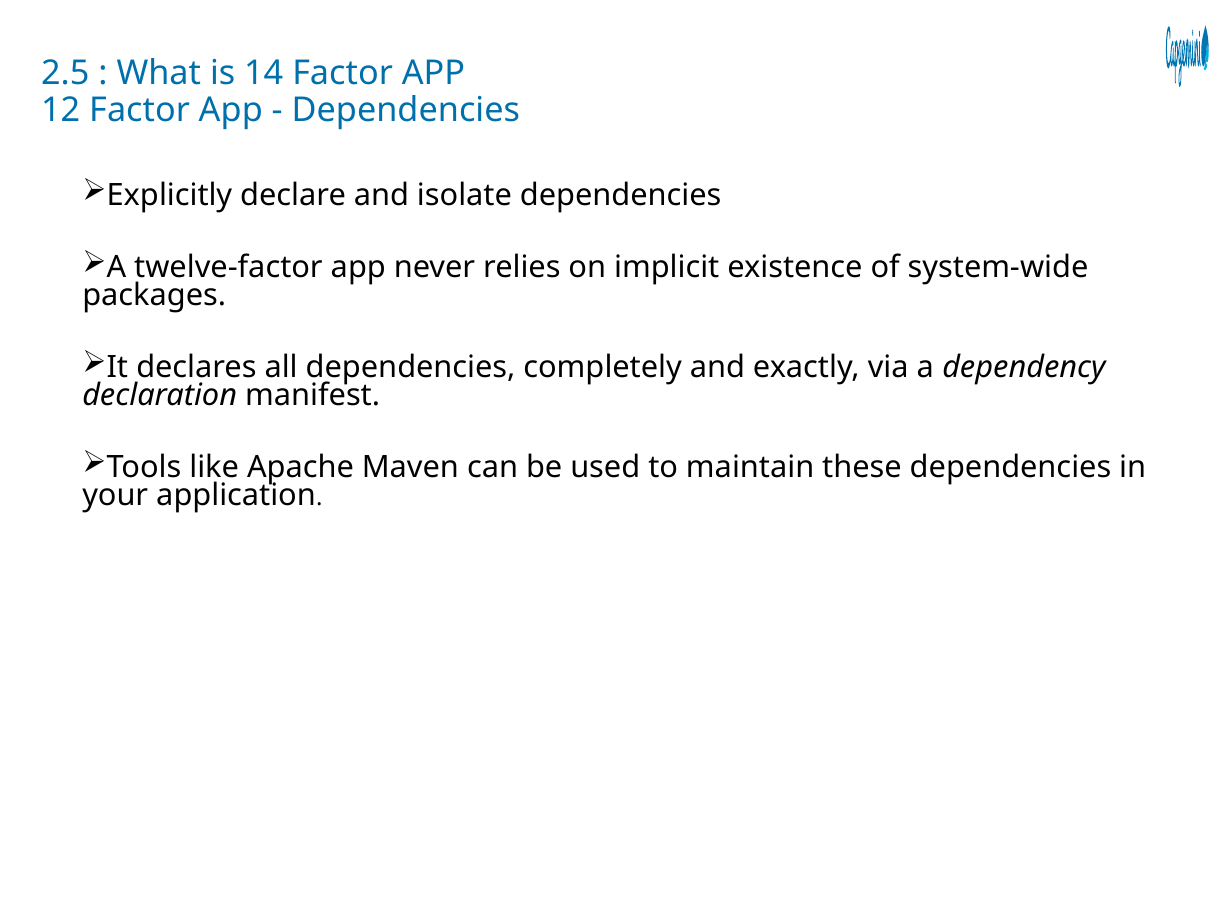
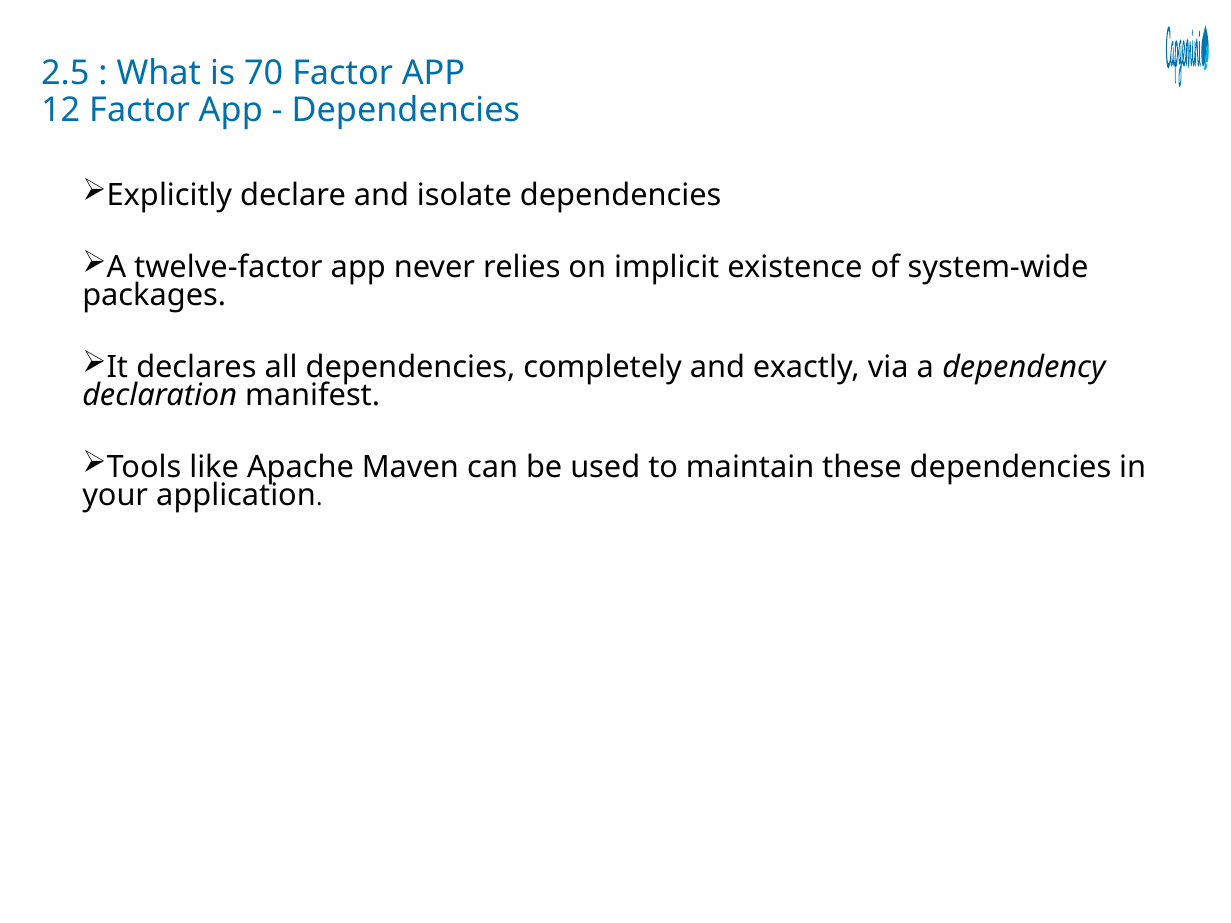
14: 14 -> 70 (264, 73)
